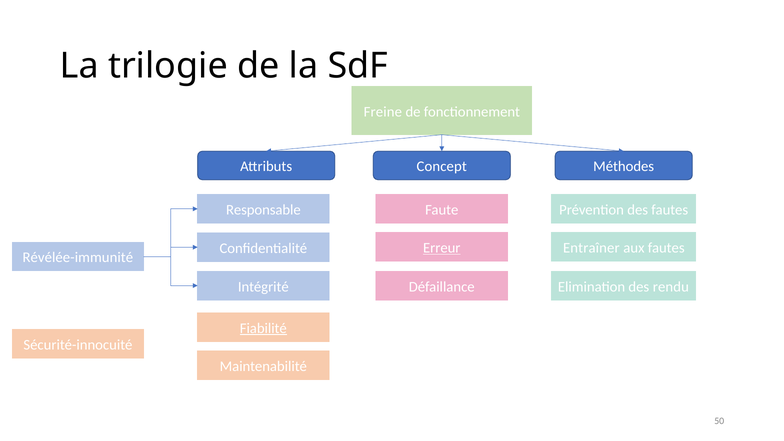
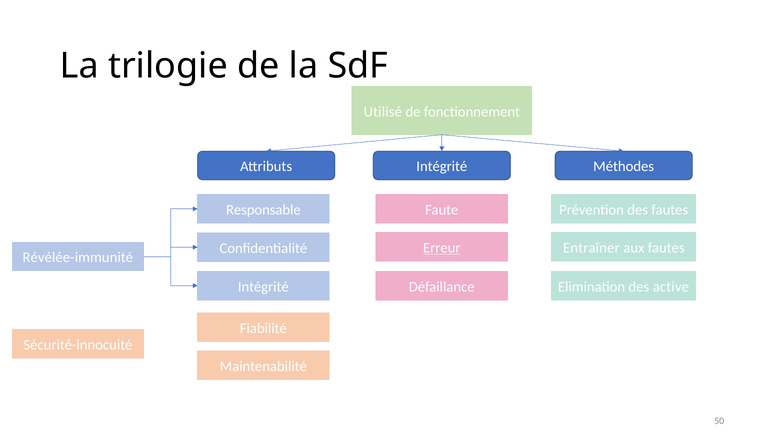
Freine: Freine -> Utilisé (383, 112)
Concept: Concept -> Intégrité (442, 167)
rendu: rendu -> active (671, 287)
Fiabilité underline: present -> none (263, 328)
